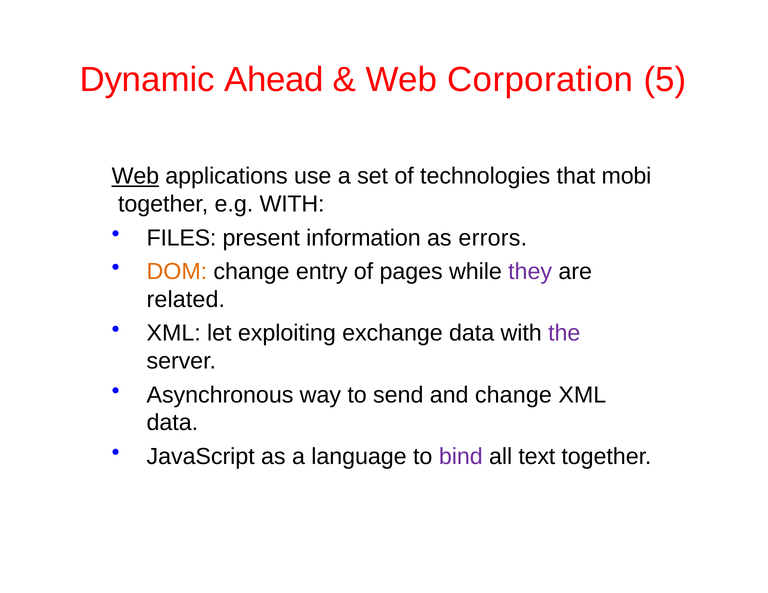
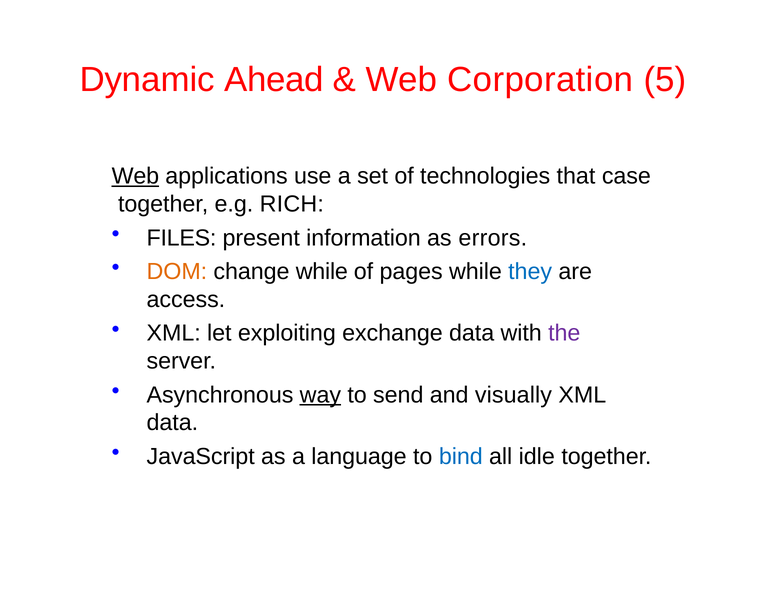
mobi: mobi -> case (626, 176)
e.g WITH: WITH -> RICH (292, 204)
change entry: entry -> while (322, 272)
they colour: purple -> blue (530, 272)
related: related -> access (186, 300)
way underline: none -> present (320, 395)
and change: change -> visually (513, 395)
bind colour: purple -> blue (461, 457)
text: text -> idle (537, 457)
